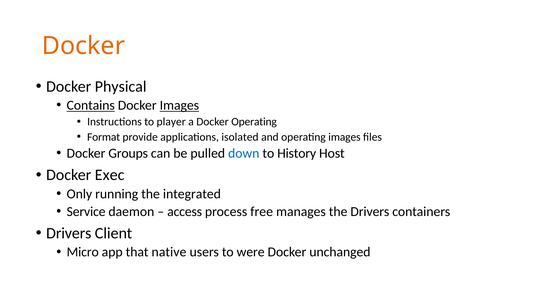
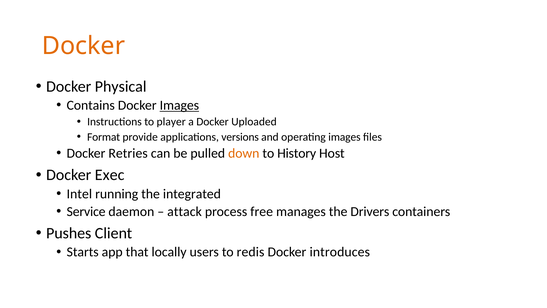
Contains underline: present -> none (91, 105)
Docker Operating: Operating -> Uploaded (254, 122)
isolated: isolated -> versions (240, 137)
Groups: Groups -> Retries (128, 153)
down colour: blue -> orange (244, 153)
Only: Only -> Intel (79, 194)
access: access -> attack (185, 211)
Drivers: Drivers -> Pushes (69, 233)
Micro: Micro -> Starts (83, 252)
native: native -> locally (169, 252)
were: were -> redis (251, 252)
unchanged: unchanged -> introduces (340, 252)
